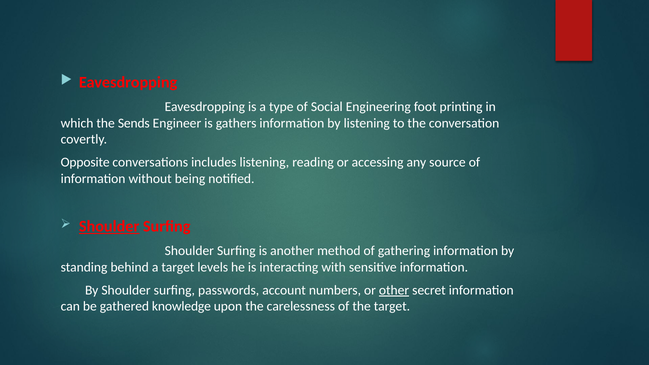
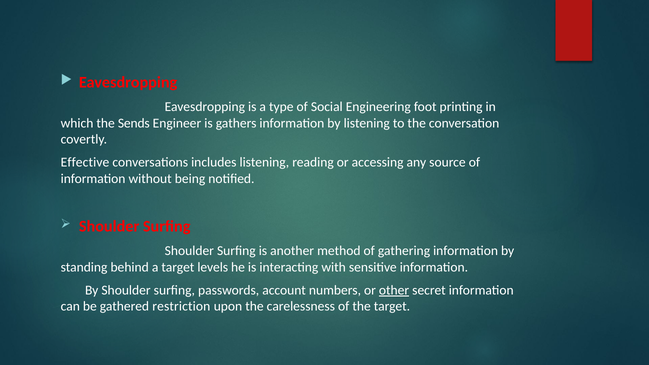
Opposite: Opposite -> Effective (85, 162)
Shoulder underline: present -> none (109, 227)
knowledge: knowledge -> restriction (181, 306)
